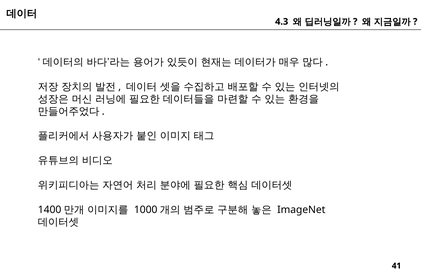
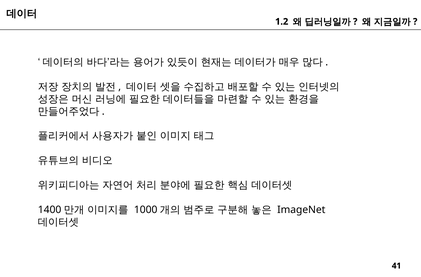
4.3: 4.3 -> 1.2 (282, 22)
